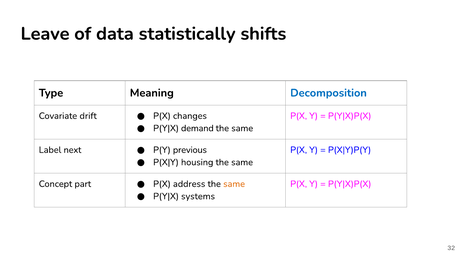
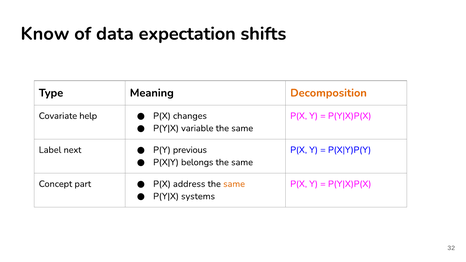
Leave: Leave -> Know (45, 34)
statistically: statistically -> expectation (187, 34)
Decomposition colour: blue -> orange (329, 93)
drift: drift -> help (88, 116)
demand: demand -> variable (197, 128)
housing: housing -> belongs (197, 162)
